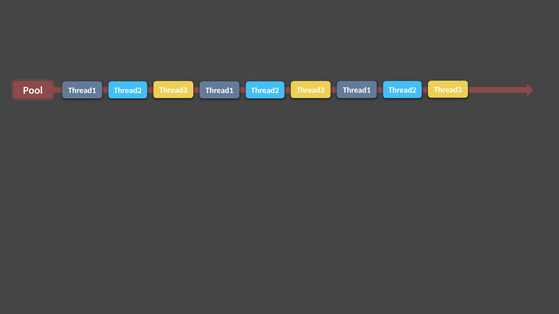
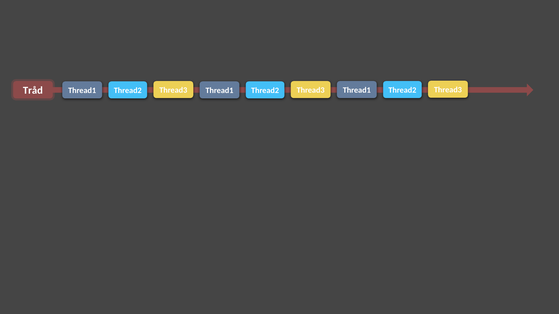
Pool: Pool -> Tråd (33, 91)
